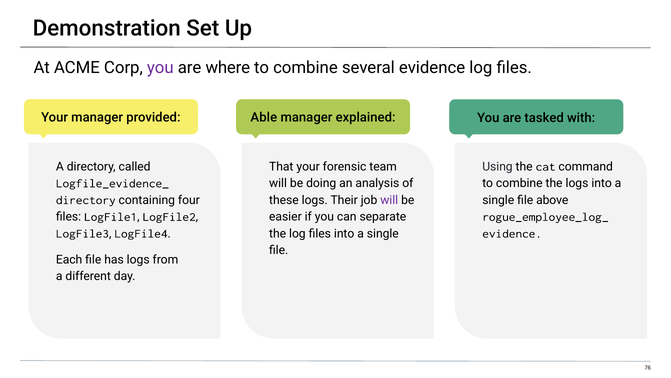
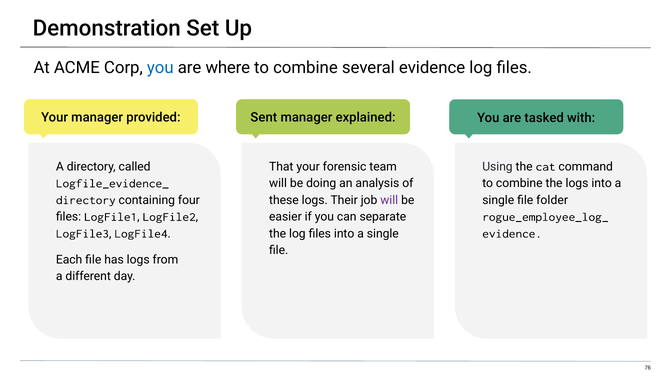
you colour: purple -> blue (160, 68)
Able: Able -> Sent (264, 117)
above: above -> folder (552, 200)
